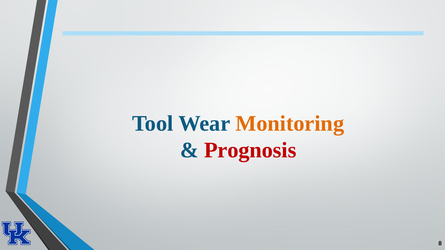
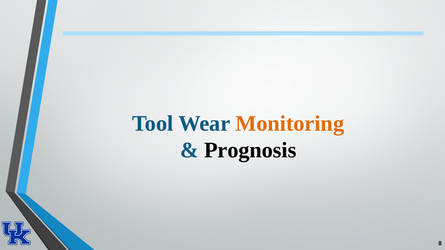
Prognosis colour: red -> black (250, 150)
